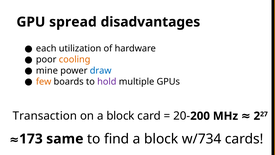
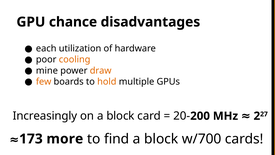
spread: spread -> chance (73, 22)
draw colour: blue -> orange (101, 70)
hold colour: purple -> orange (107, 81)
Transaction: Transaction -> Increasingly (45, 116)
same: same -> more (65, 139)
w/734: w/734 -> w/700 (202, 139)
